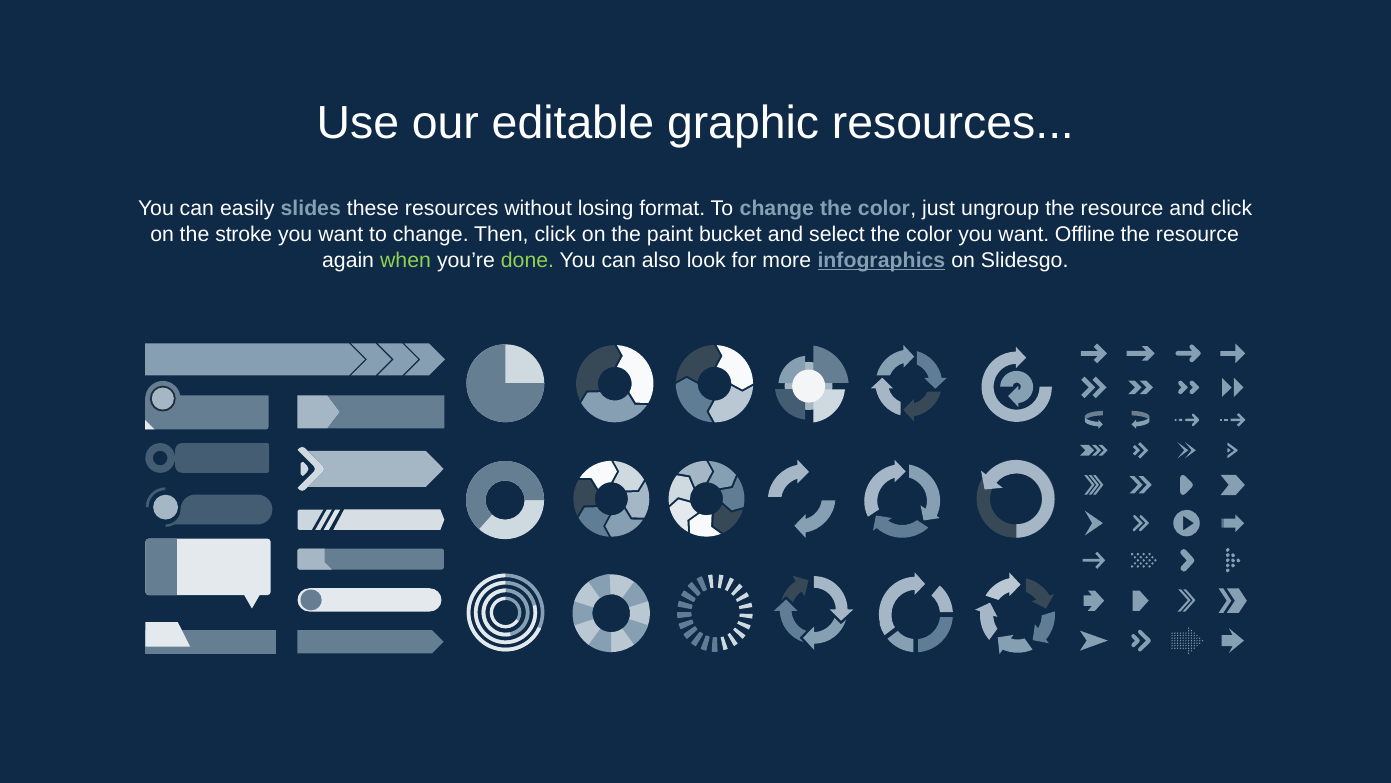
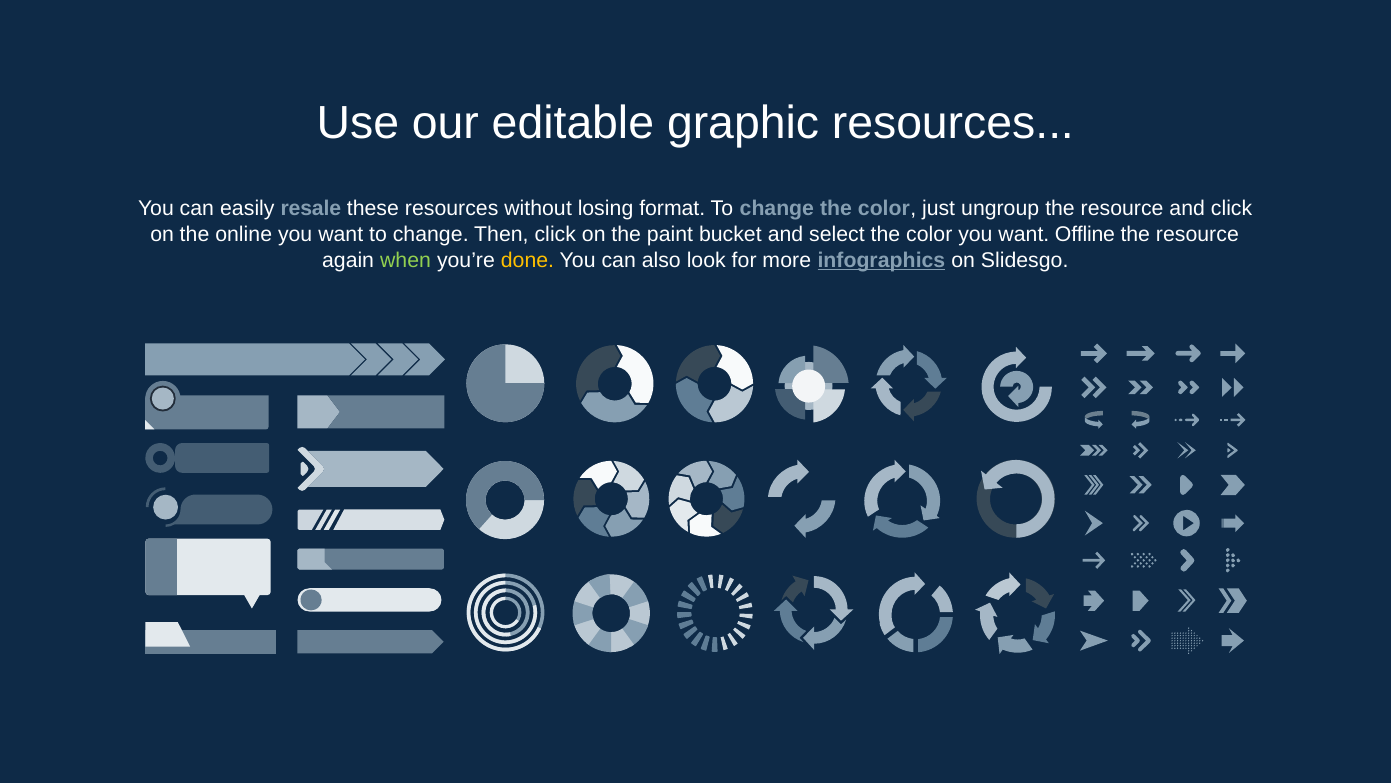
slides: slides -> resale (311, 209)
stroke: stroke -> online (244, 234)
done colour: light green -> yellow (527, 260)
